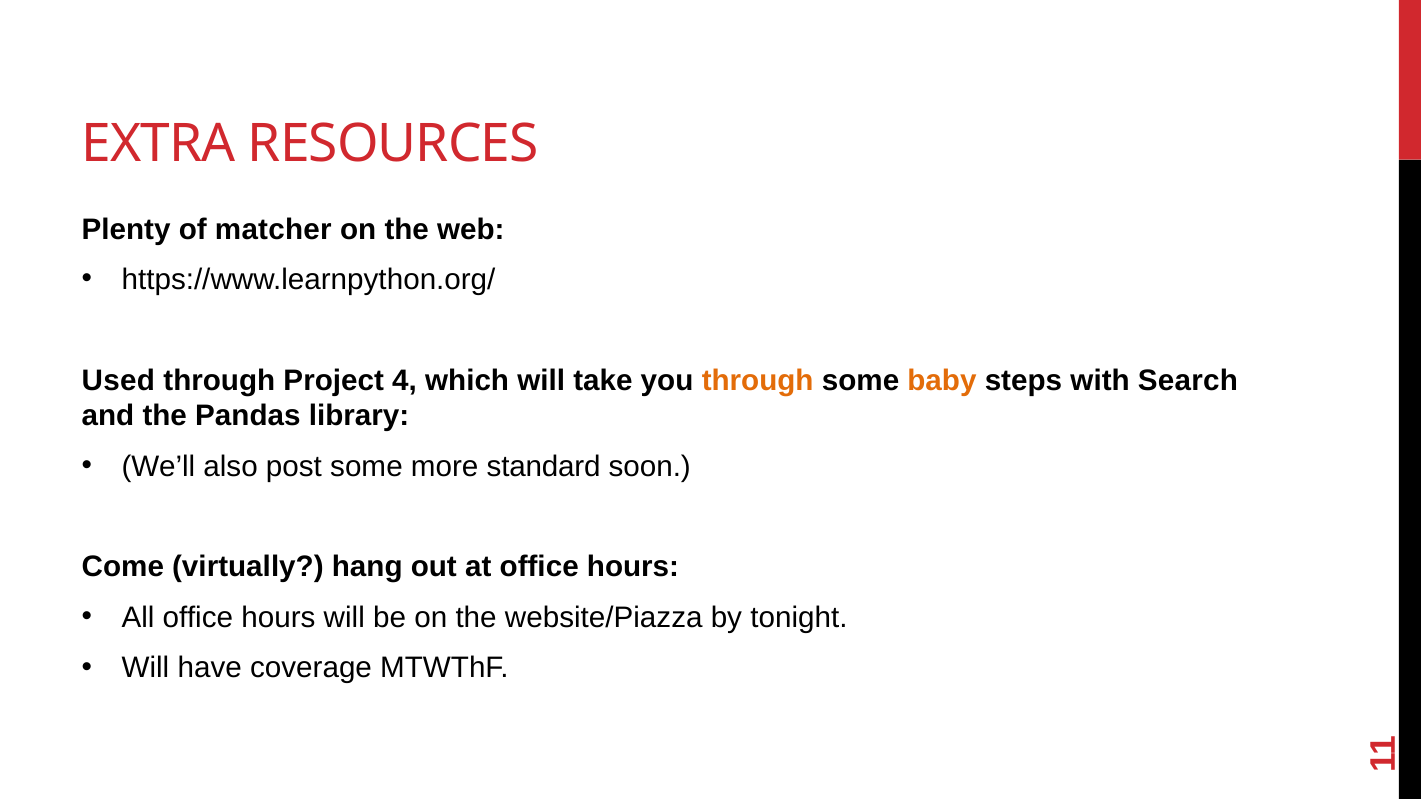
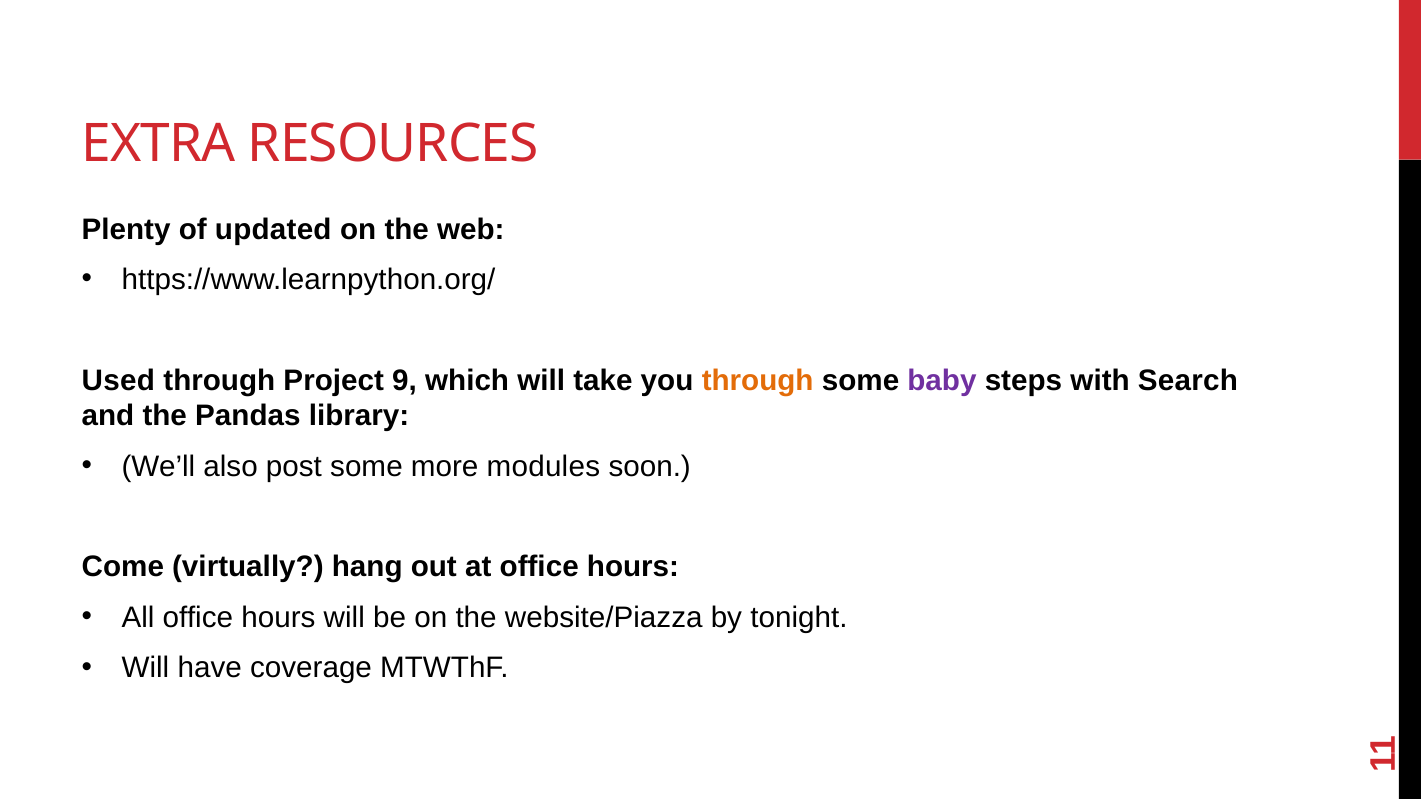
matcher: matcher -> updated (273, 229)
4: 4 -> 9 (405, 381)
baby colour: orange -> purple (942, 381)
standard: standard -> modules (543, 467)
